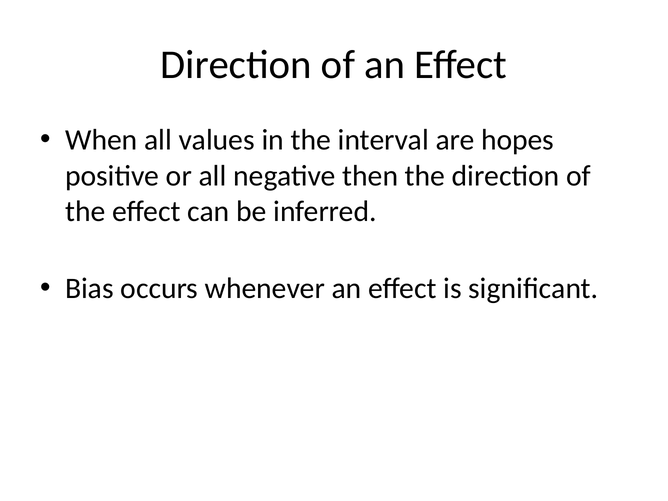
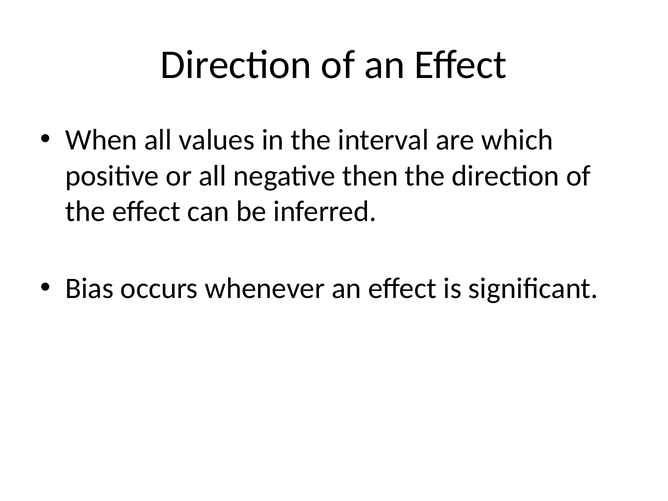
hopes: hopes -> which (517, 140)
